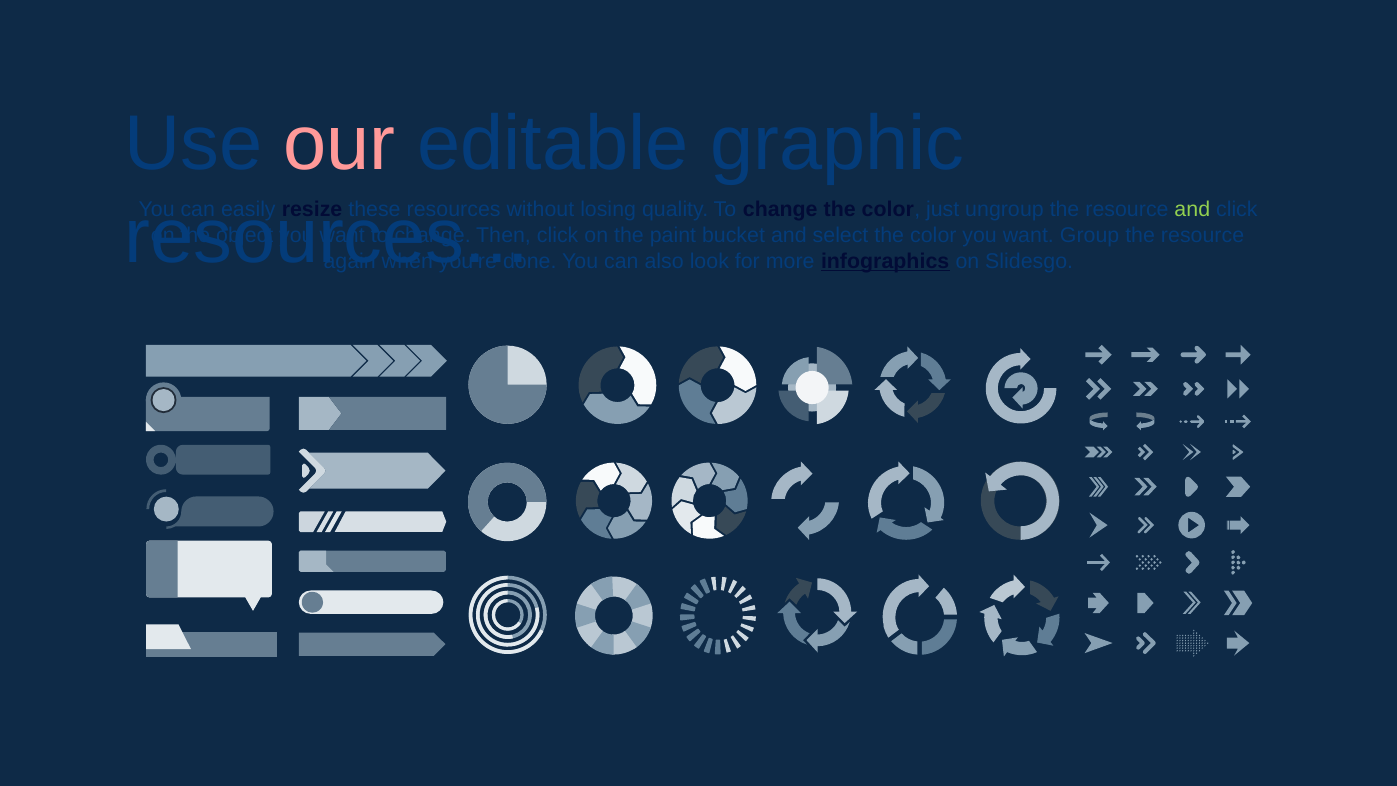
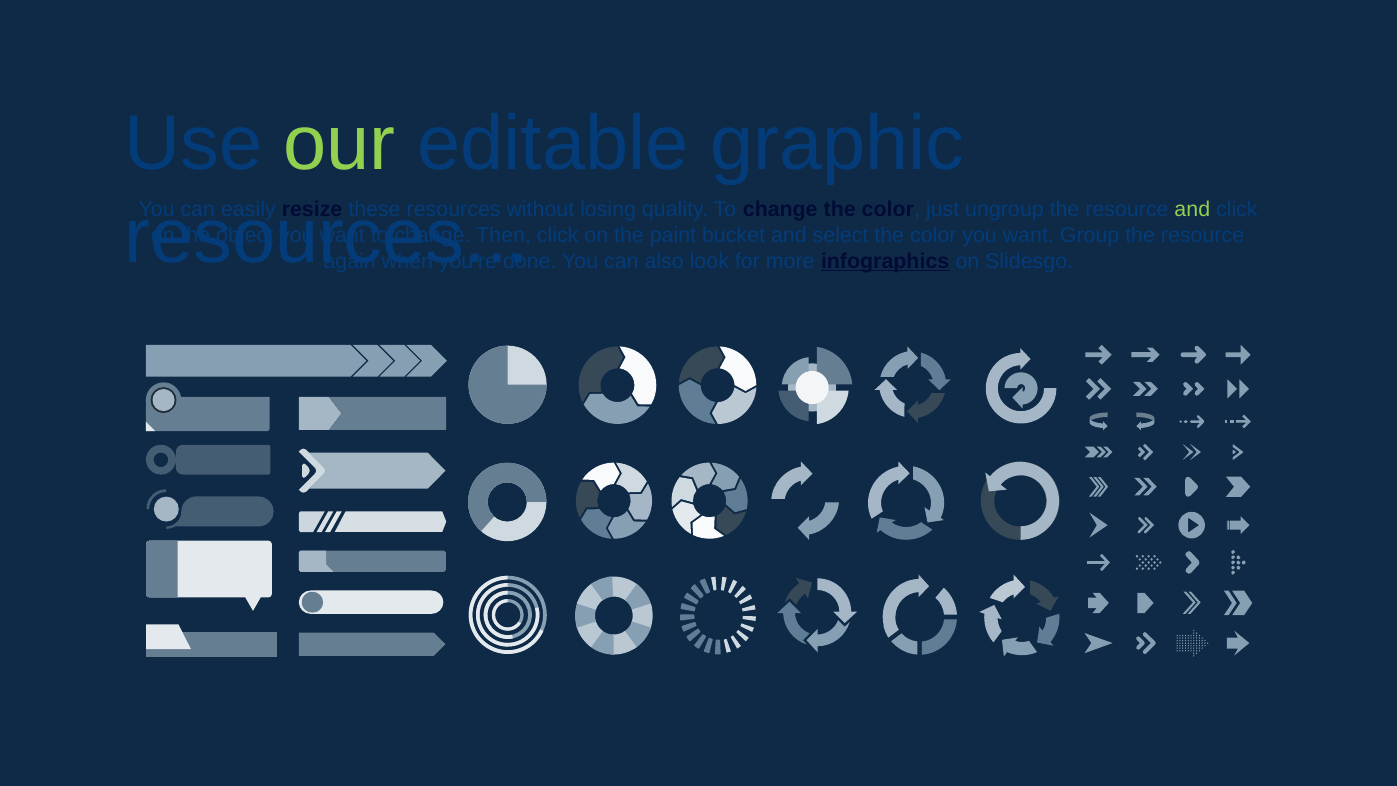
our colour: pink -> light green (340, 144)
